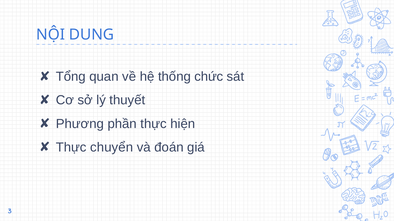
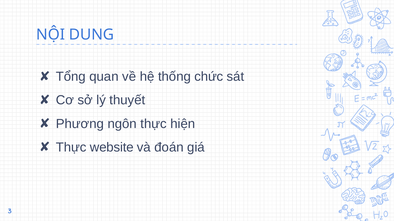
phần: phần -> ngôn (122, 124)
chuyển: chuyển -> website (112, 148)
